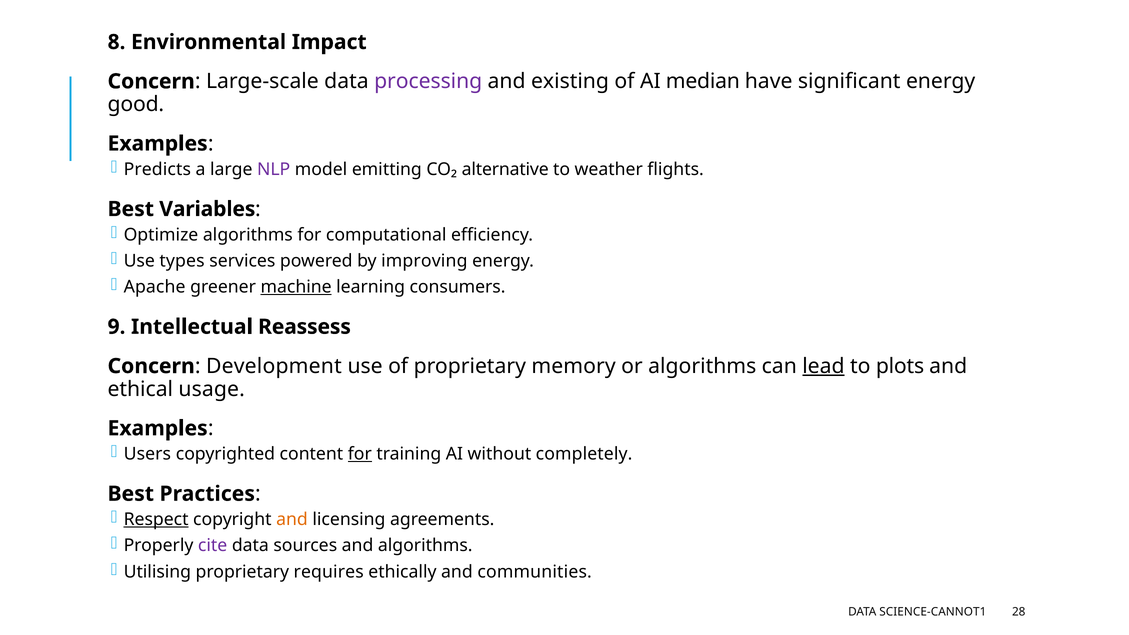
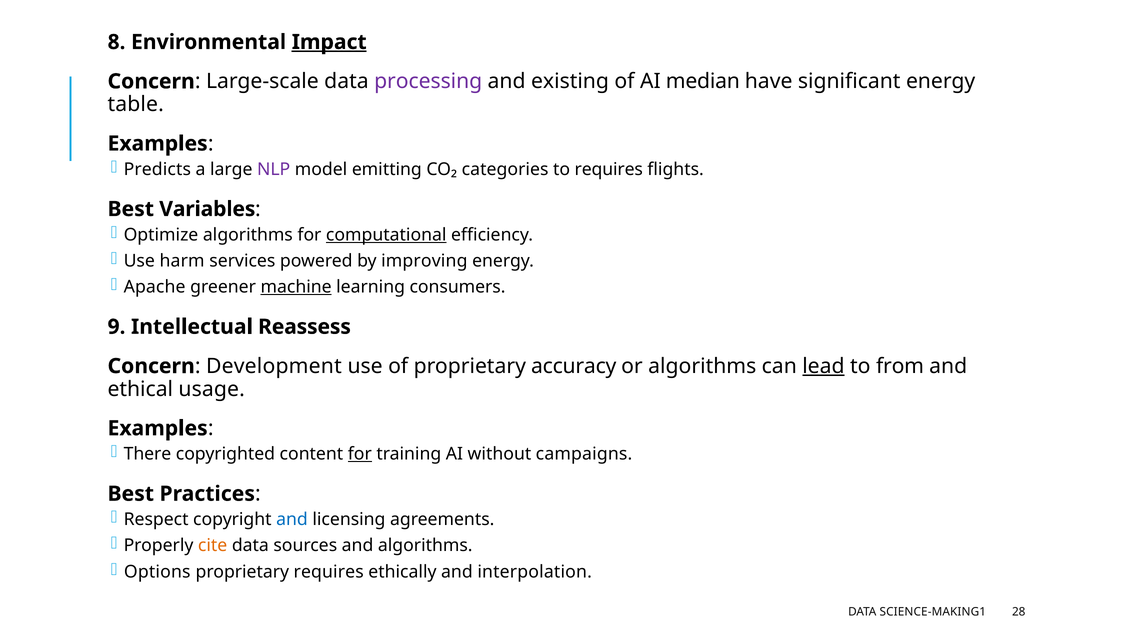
Impact underline: none -> present (329, 42)
good: good -> table (136, 104)
alternative: alternative -> categories (505, 169)
to weather: weather -> requires (609, 169)
computational underline: none -> present (386, 235)
types: types -> harm (182, 261)
memory: memory -> accuracy (574, 366)
plots: plots -> from (900, 366)
Users: Users -> There (147, 454)
completely: completely -> campaigns (584, 454)
Respect underline: present -> none (156, 520)
and colour: orange -> blue (292, 520)
cite colour: purple -> orange (213, 546)
Utilising: Utilising -> Options (157, 572)
communities: communities -> interpolation (535, 572)
SCIENCE-CANNOT1: SCIENCE-CANNOT1 -> SCIENCE-MAKING1 (933, 612)
